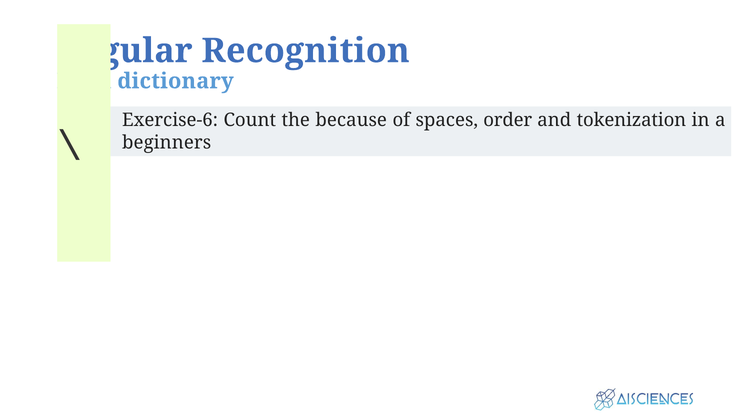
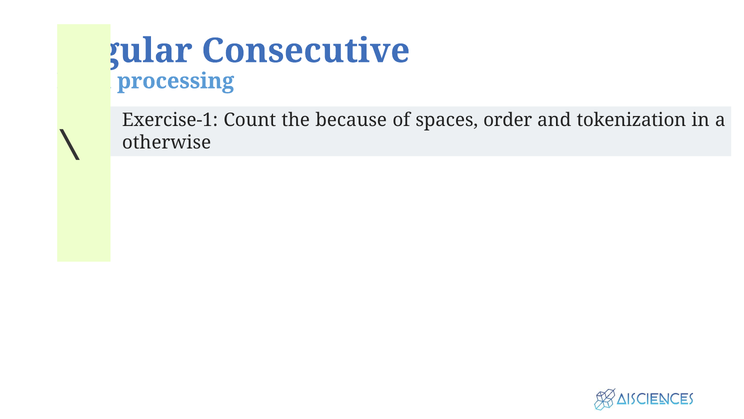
Recognition: Recognition -> Consecutive (306, 51)
dictionary: dictionary -> processing (176, 81)
Exercise-6: Exercise-6 -> Exercise-1 (170, 120)
beginners: beginners -> otherwise (167, 142)
